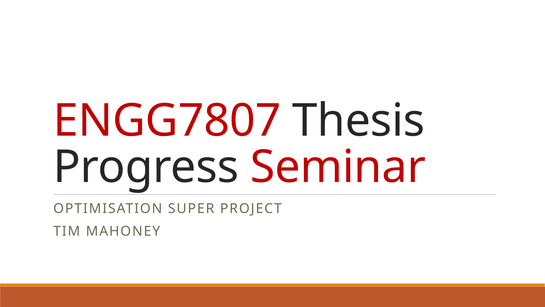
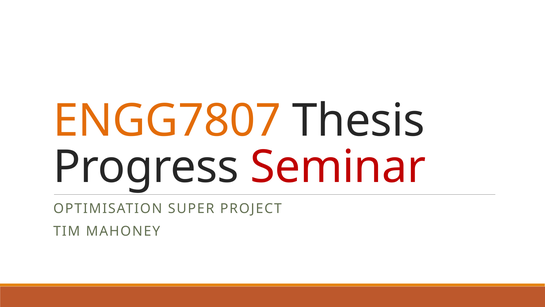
ENGG7807 colour: red -> orange (167, 121)
